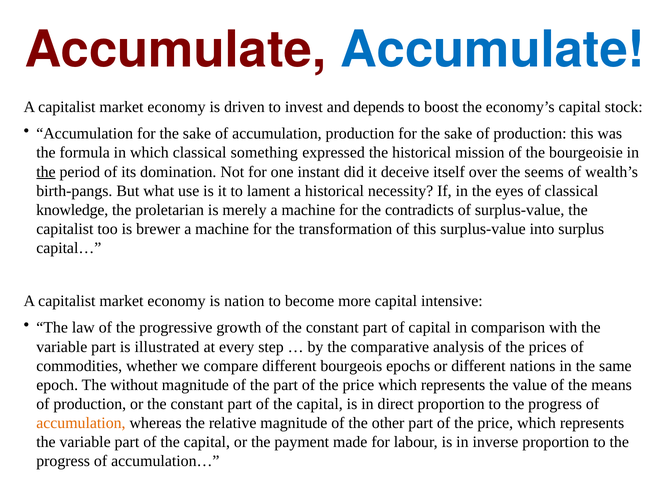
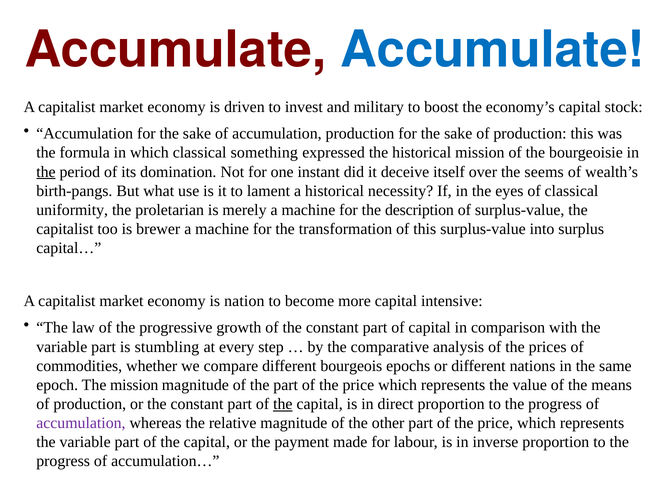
depends: depends -> military (379, 107)
knowledge: knowledge -> uniformity (72, 210)
contradicts: contradicts -> description (419, 210)
illustrated: illustrated -> stumbling (167, 346)
The without: without -> mission (134, 384)
the underline: none -> present (283, 403)
accumulation colour: orange -> purple (81, 422)
